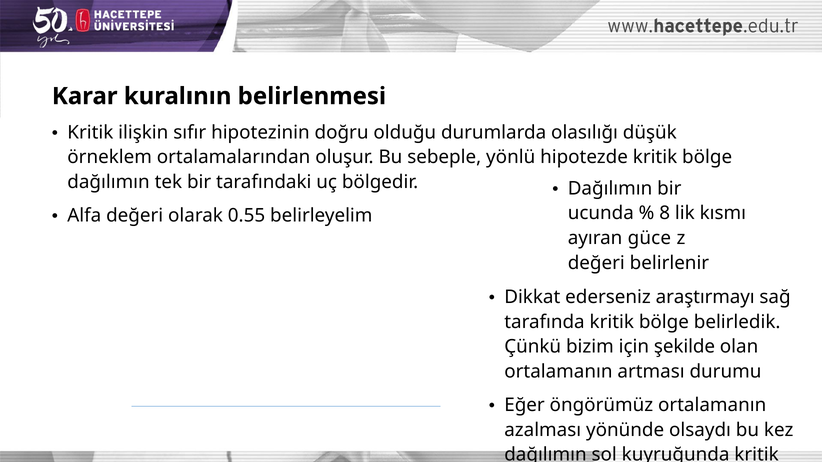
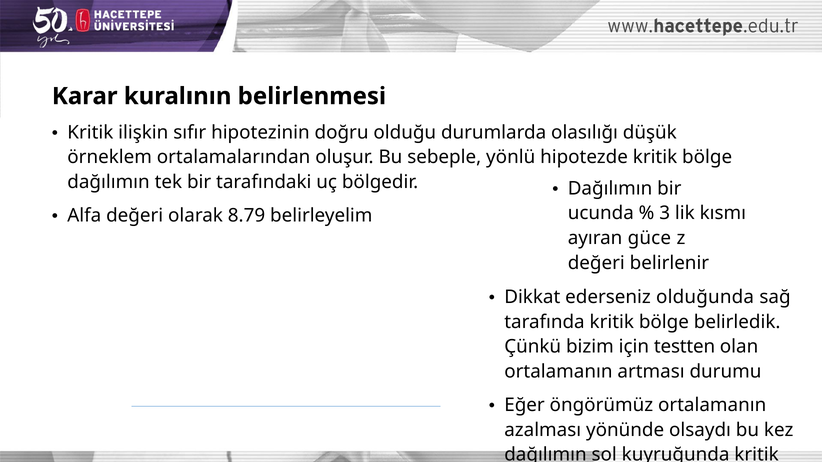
8: 8 -> 3 (665, 213)
0.55: 0.55 -> 8.79 (247, 216)
araştırmayı: araştırmayı -> olduğunda (705, 297)
şekilde: şekilde -> testten (685, 347)
